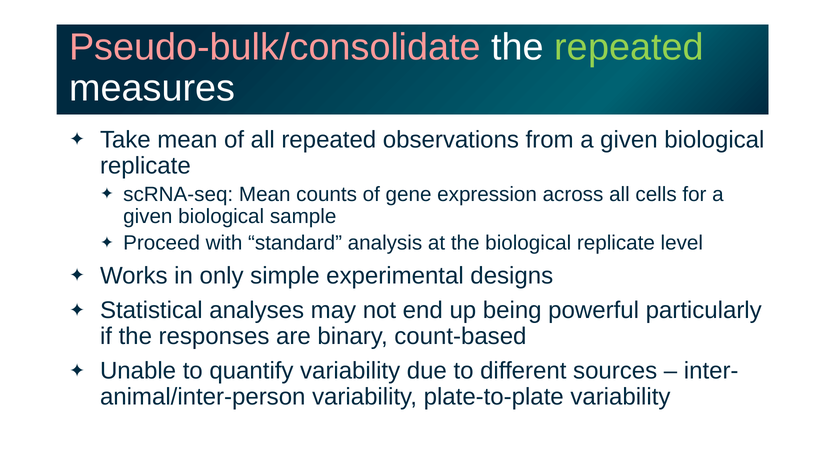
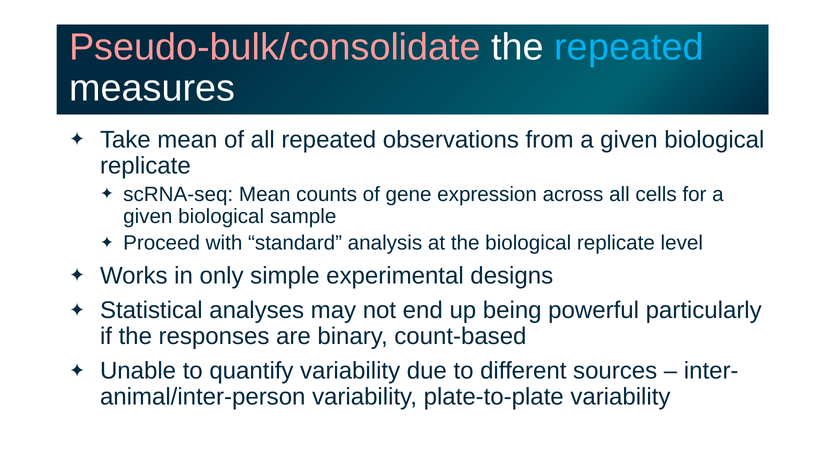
repeated colour: light green -> light blue (629, 47)
